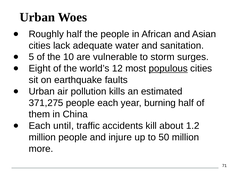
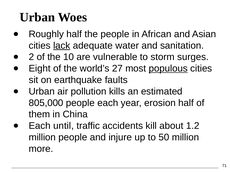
lack underline: none -> present (62, 46)
5: 5 -> 2 (31, 57)
12: 12 -> 27 (117, 69)
371,275: 371,275 -> 805,000 (46, 103)
burning: burning -> erosion (160, 103)
